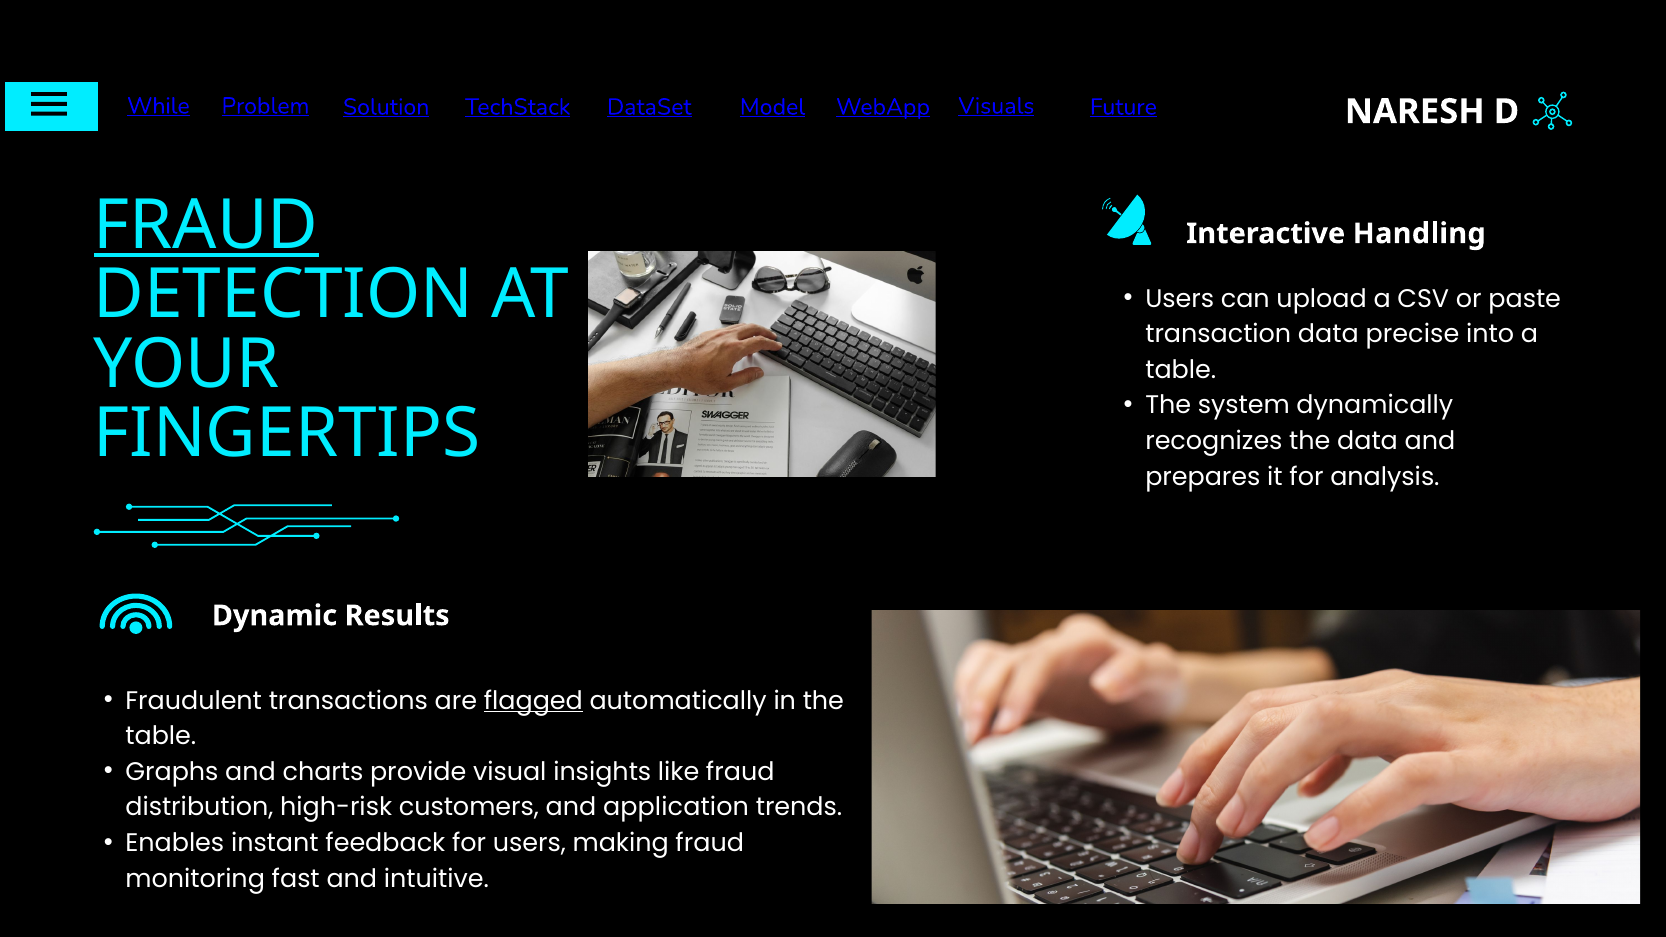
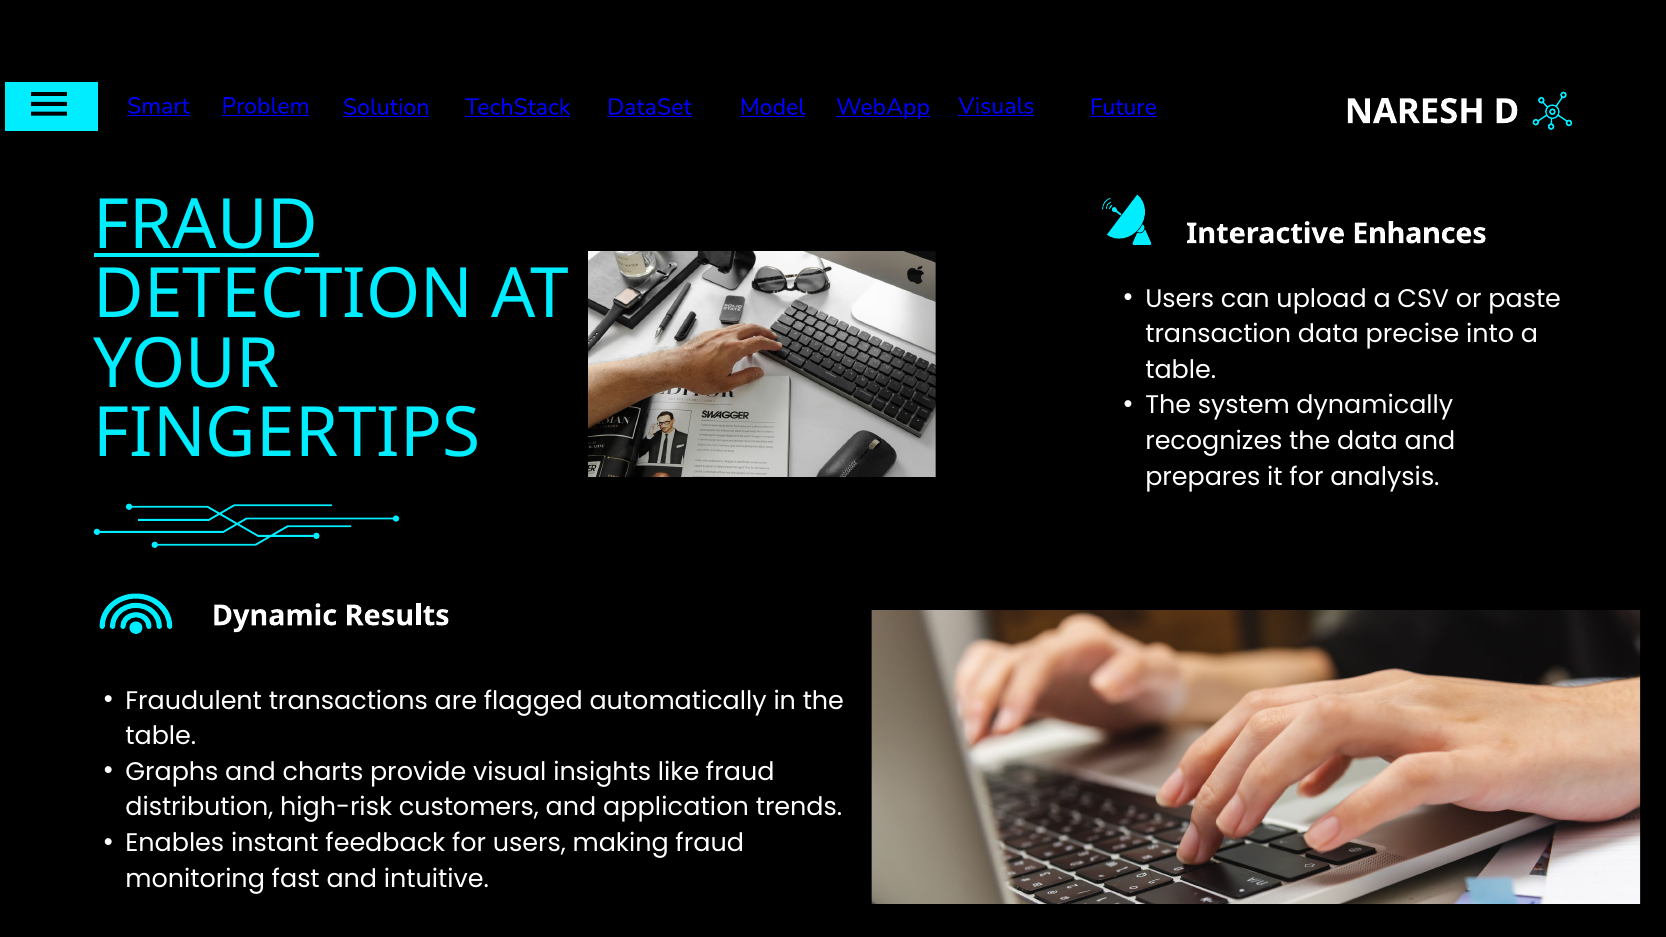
While: While -> Smart (158, 106)
Handling: Handling -> Enhances (1419, 234)
flagged underline: present -> none (533, 701)
